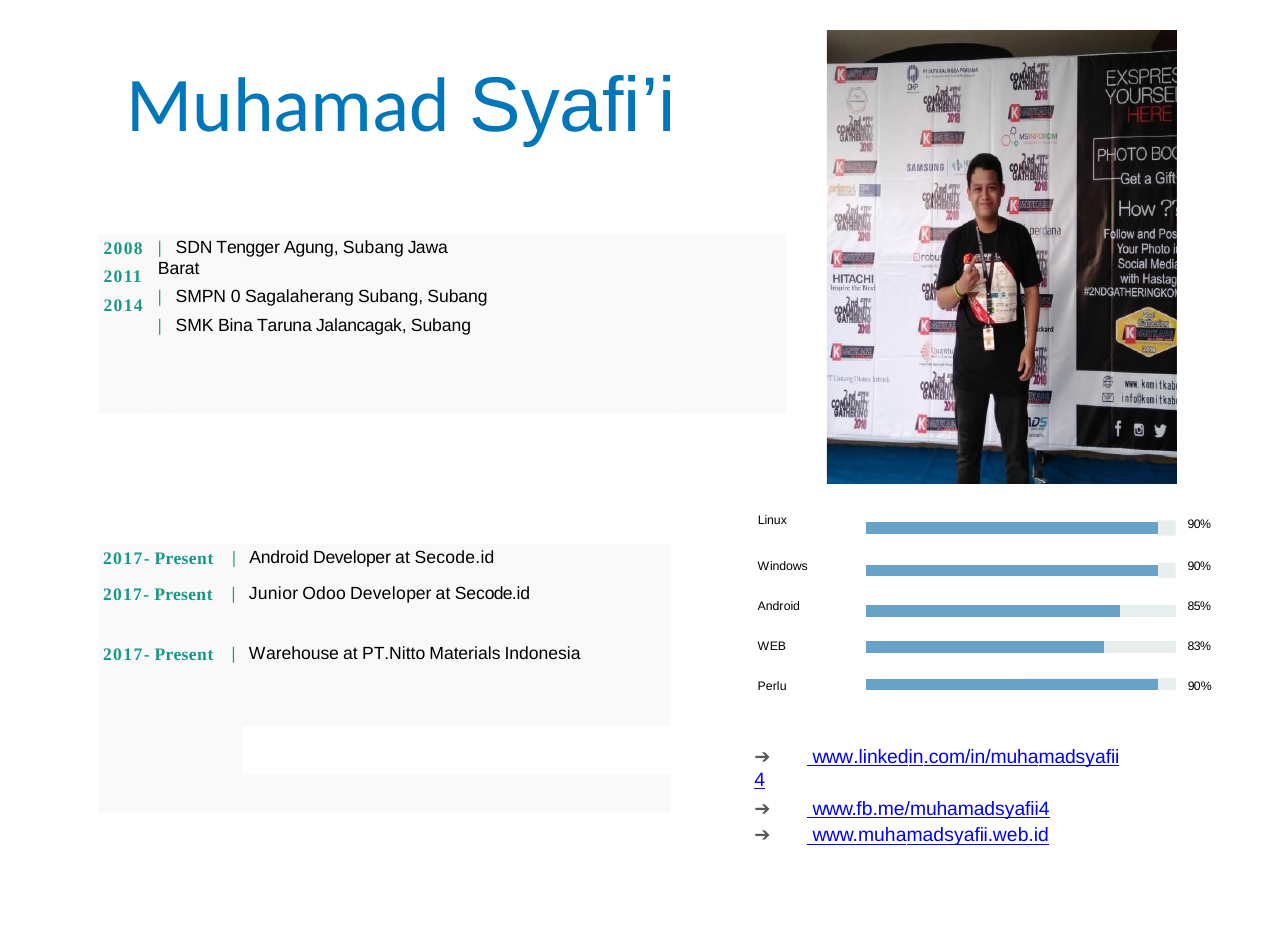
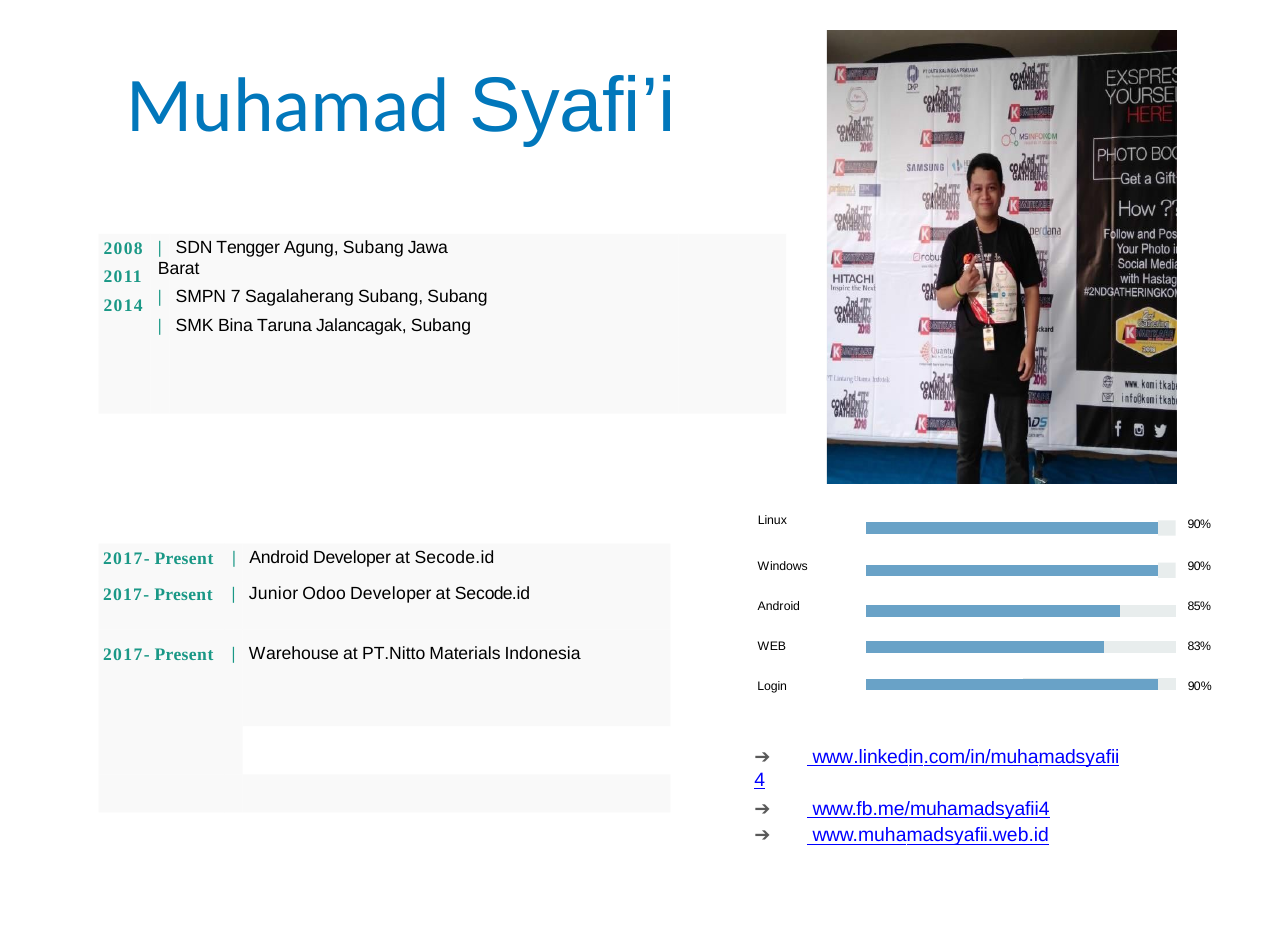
0: 0 -> 7 (236, 297)
Perlu: Perlu -> Login (772, 686)
